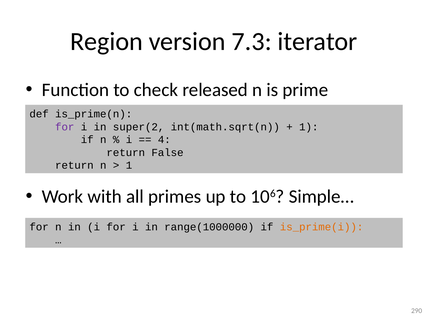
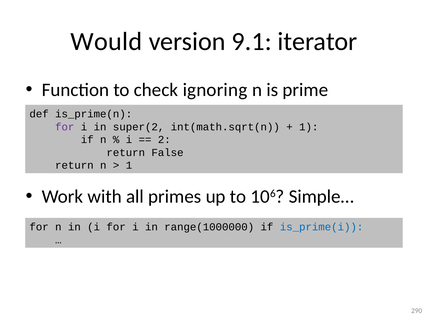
Region: Region -> Would (106, 41)
7.3: 7.3 -> 9.1 (252, 41)
released: released -> ignoring (215, 90)
4: 4 -> 2 (164, 140)
is_prime(i colour: orange -> blue (322, 227)
